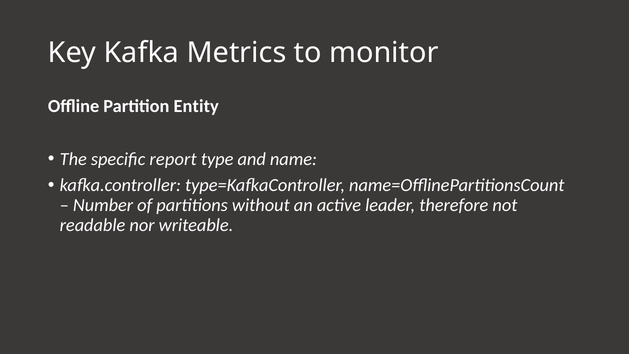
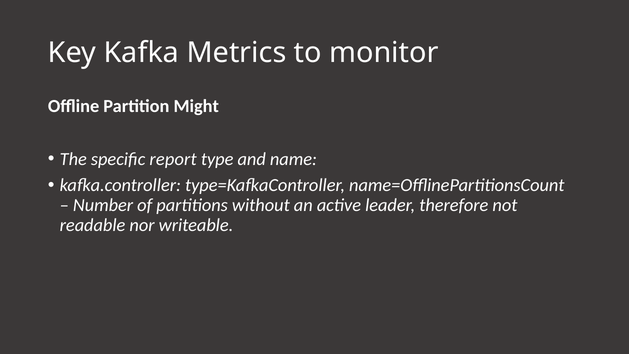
Entity: Entity -> Might (196, 106)
